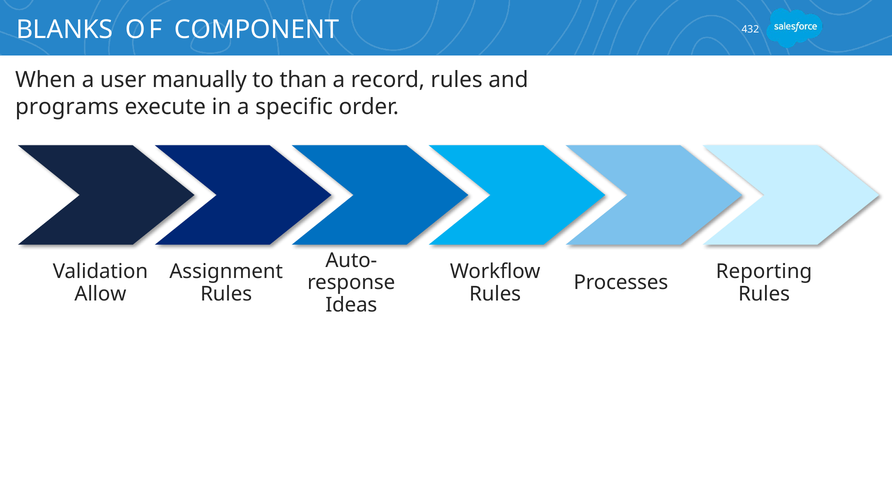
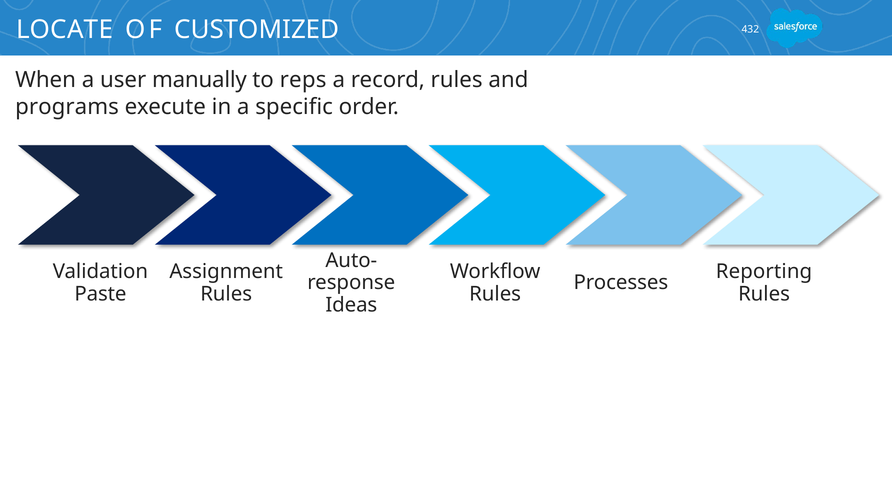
BLANKS: BLANKS -> LOCATE (65, 30)
COMPONENT: COMPONENT -> CUSTOMIZED (257, 30)
than: than -> reps (303, 80)
Allow: Allow -> Paste (100, 294)
